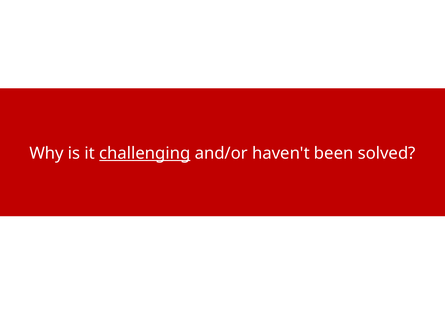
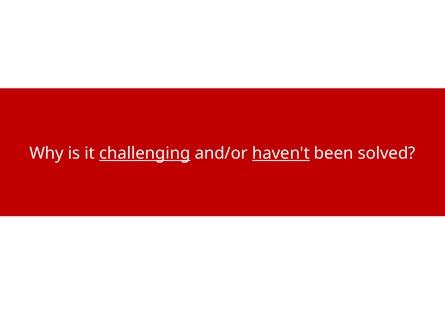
haven't underline: none -> present (281, 153)
